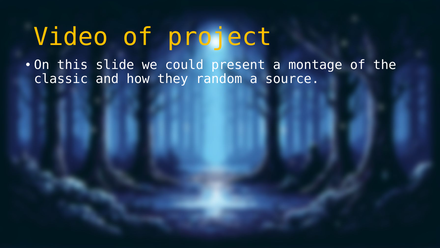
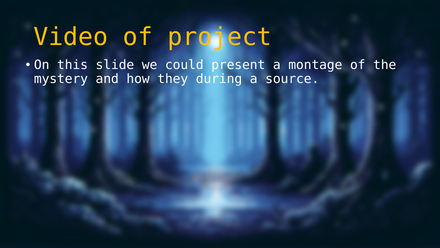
classic: classic -> mystery (61, 79)
random: random -> during (219, 79)
